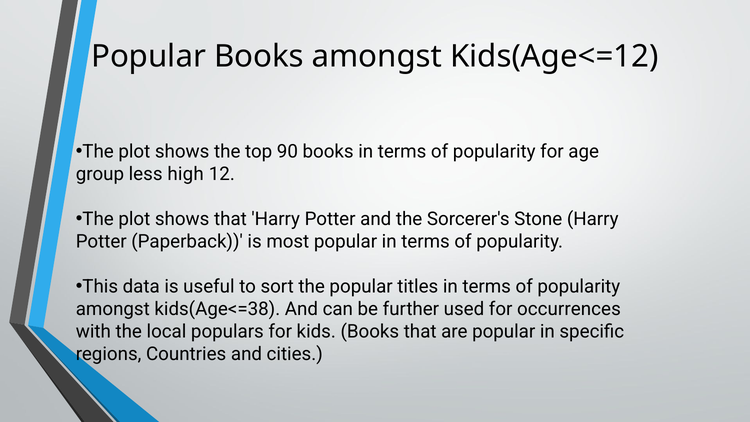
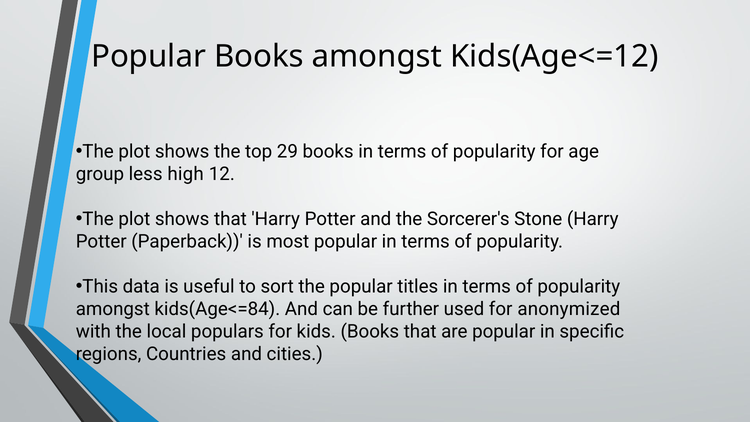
90: 90 -> 29 (287, 151)
kids(Age<=38: kids(Age<=38 -> kids(Age<=84 (217, 309)
occurrences: occurrences -> anonymized (569, 309)
